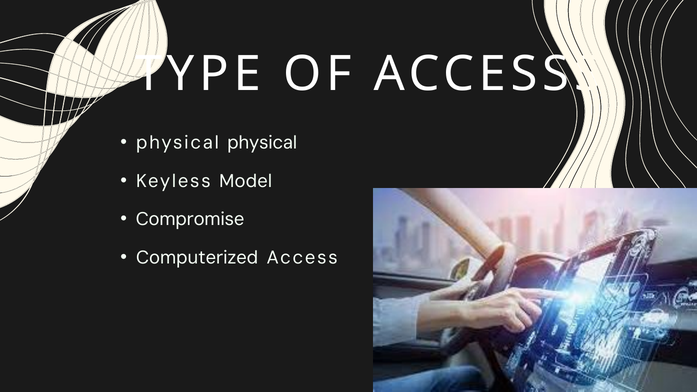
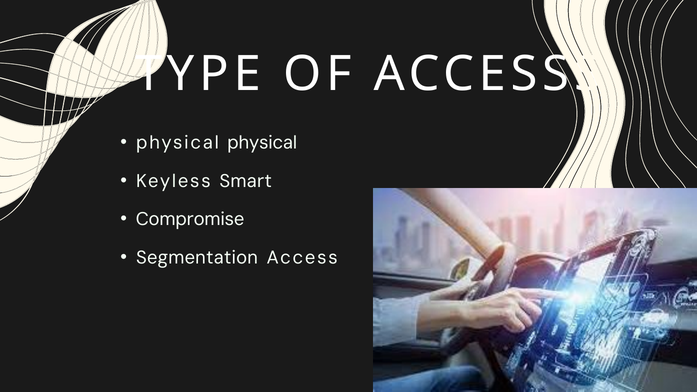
Model: Model -> Smart (246, 181)
Computerized: Computerized -> Segmentation (197, 258)
